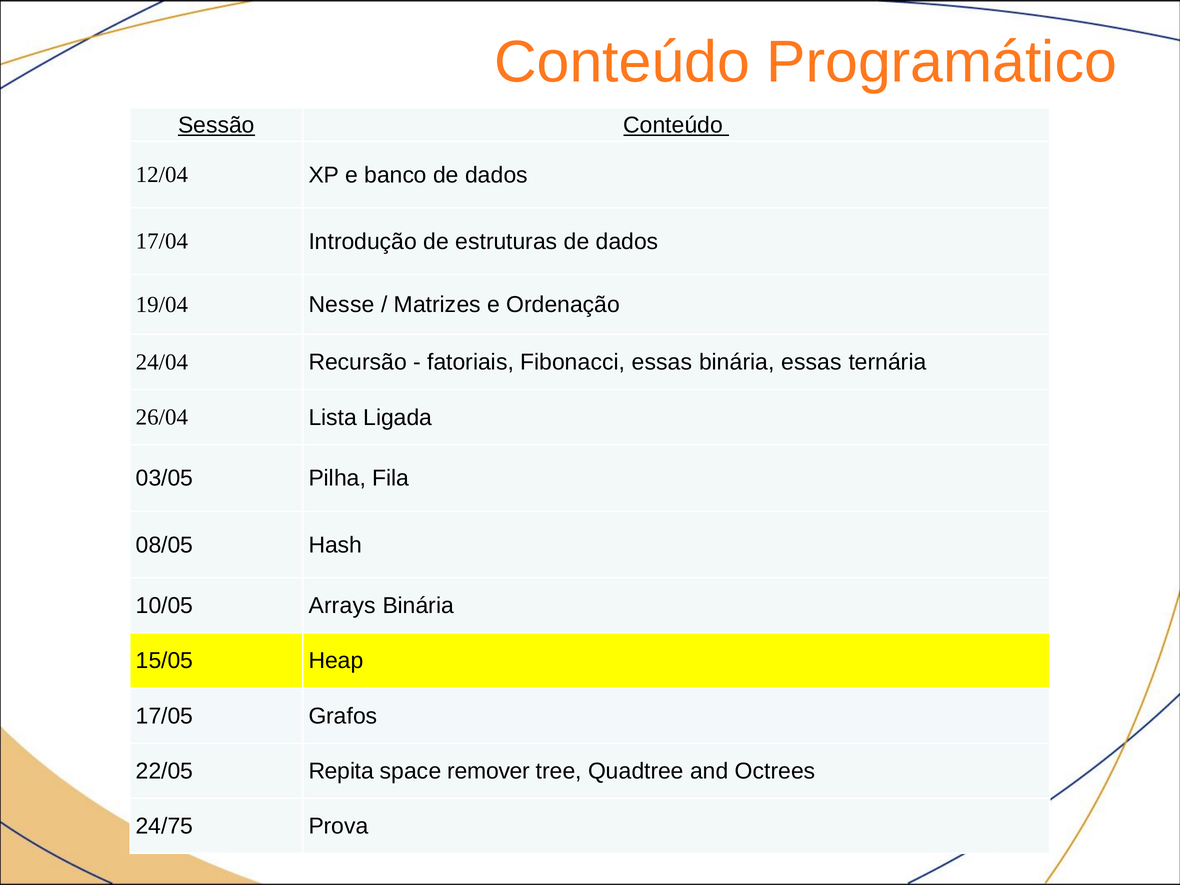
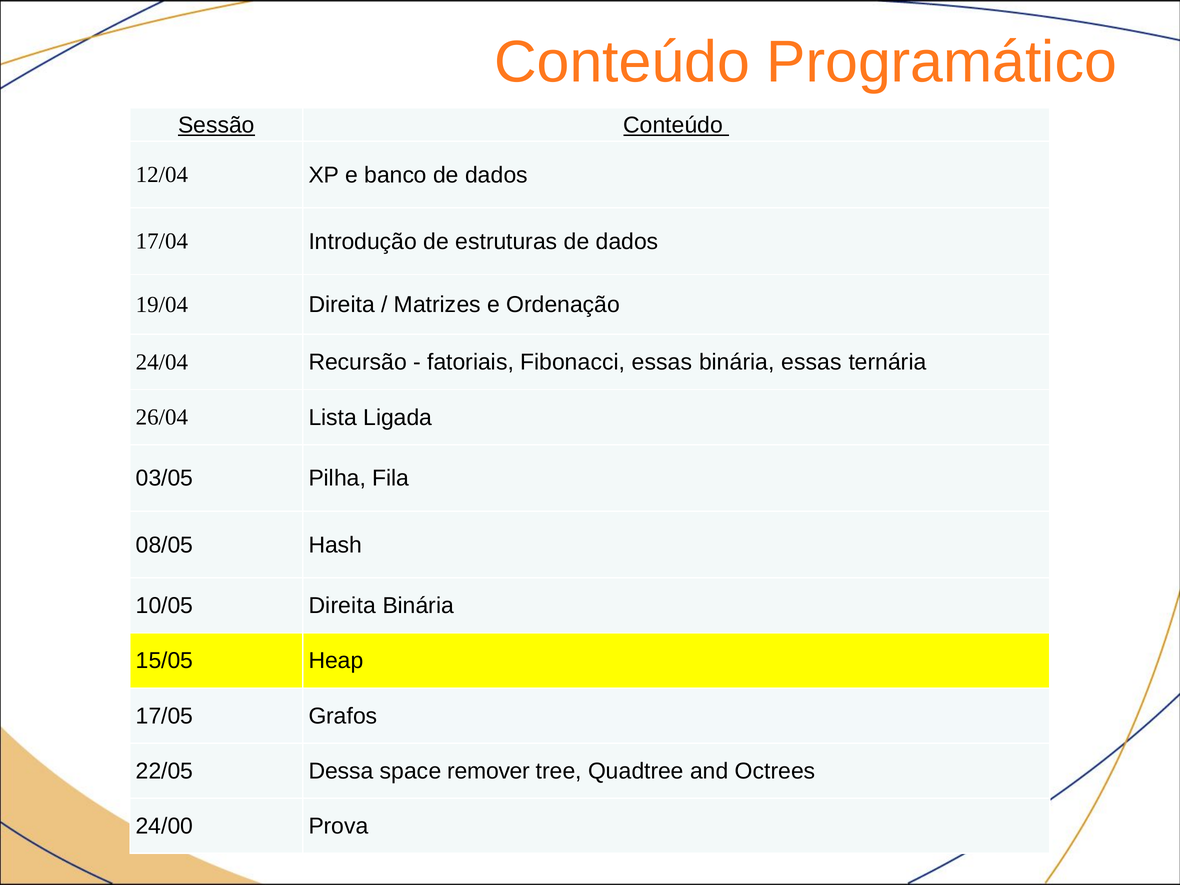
19/04 Nesse: Nesse -> Direita (342, 305)
10/05 Arrays: Arrays -> Direita (342, 606)
Repita: Repita -> Dessa (341, 771)
24/75: 24/75 -> 24/00 (164, 826)
